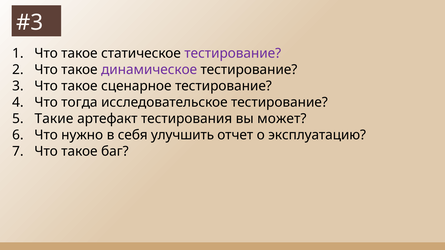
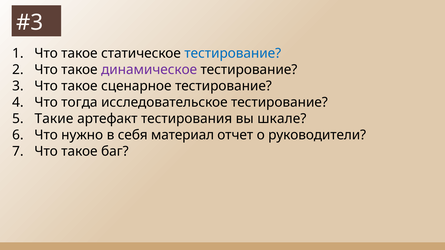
тестирование colour: purple -> blue (233, 54)
может: может -> шкале (282, 119)
улучшить: улучшить -> материал (183, 135)
эксплуатацию: эксплуатацию -> руководители (317, 135)
